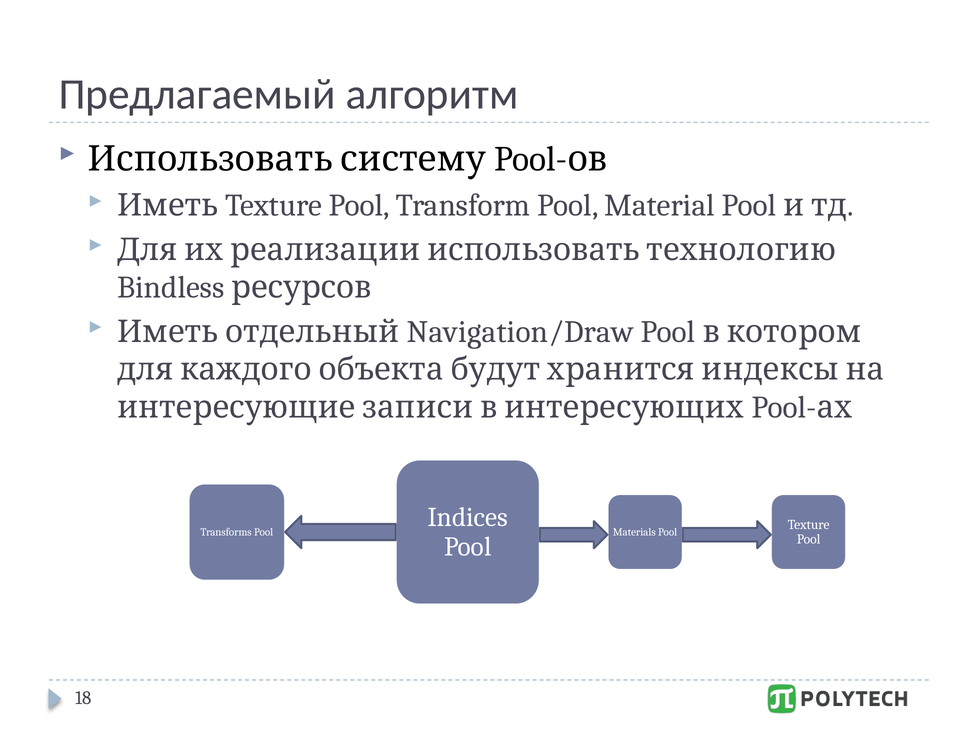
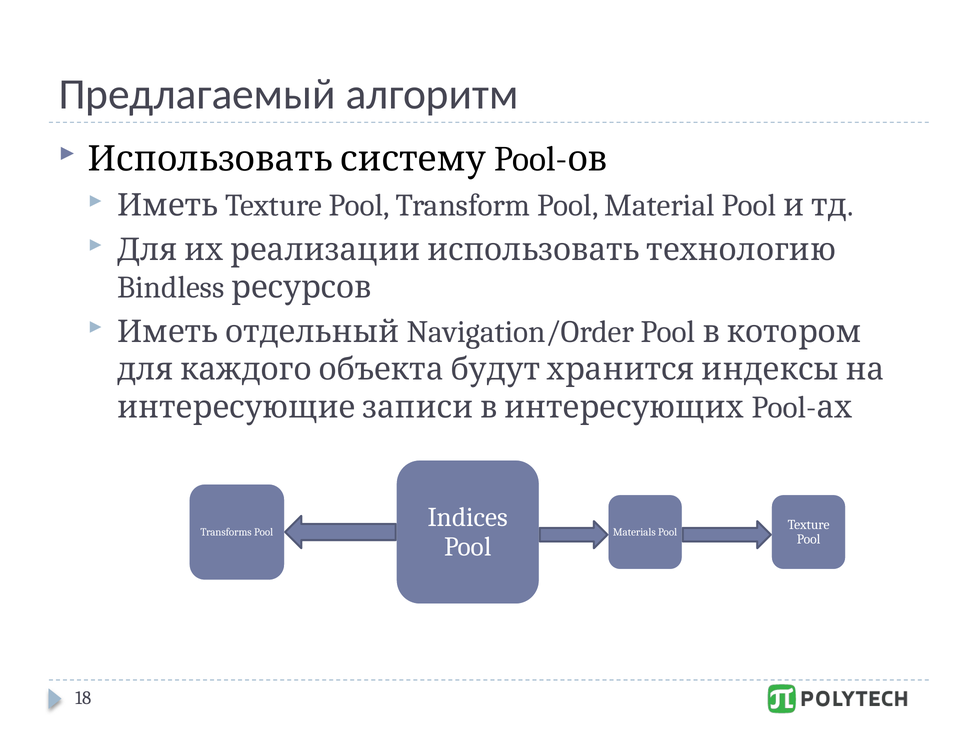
Navigation/Draw: Navigation/Draw -> Navigation/Order (520, 332)
